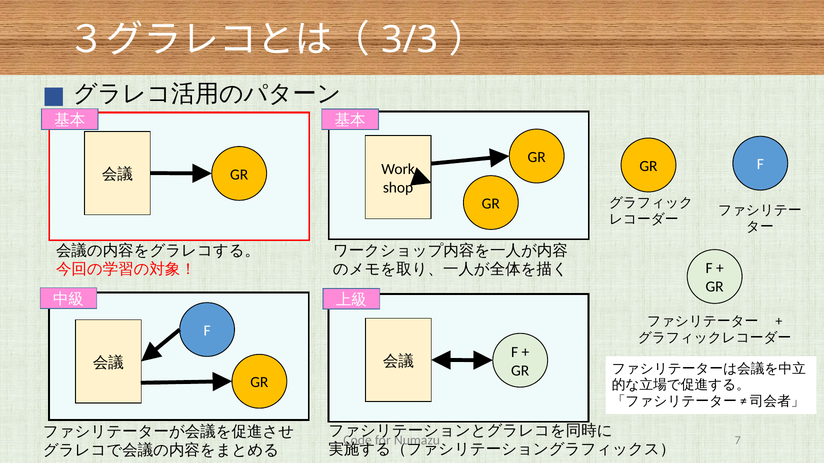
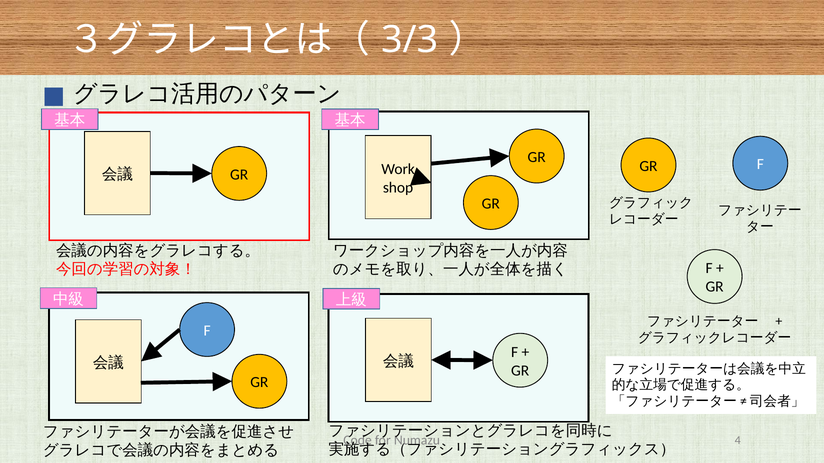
7: 7 -> 4 (738, 441)
